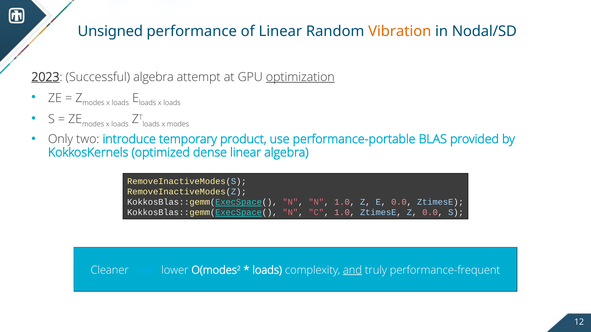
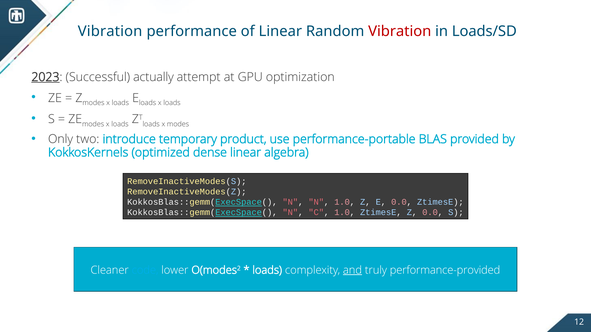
Unsigned: Unsigned -> Vibration (110, 31)
Vibration colour: orange -> red (400, 31)
Nodal/SD: Nodal/SD -> Loads/SD (484, 31)
Successful algebra: algebra -> actually (153, 77)
optimization underline: present -> none (300, 77)
performance-frequent: performance-frequent -> performance-provided (445, 270)
